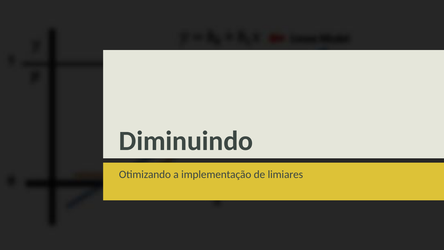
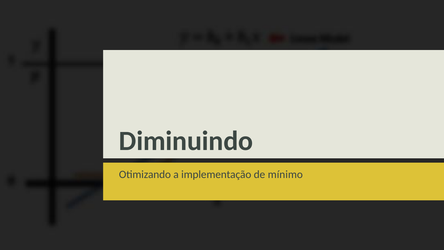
limiares: limiares -> mínimo (285, 174)
